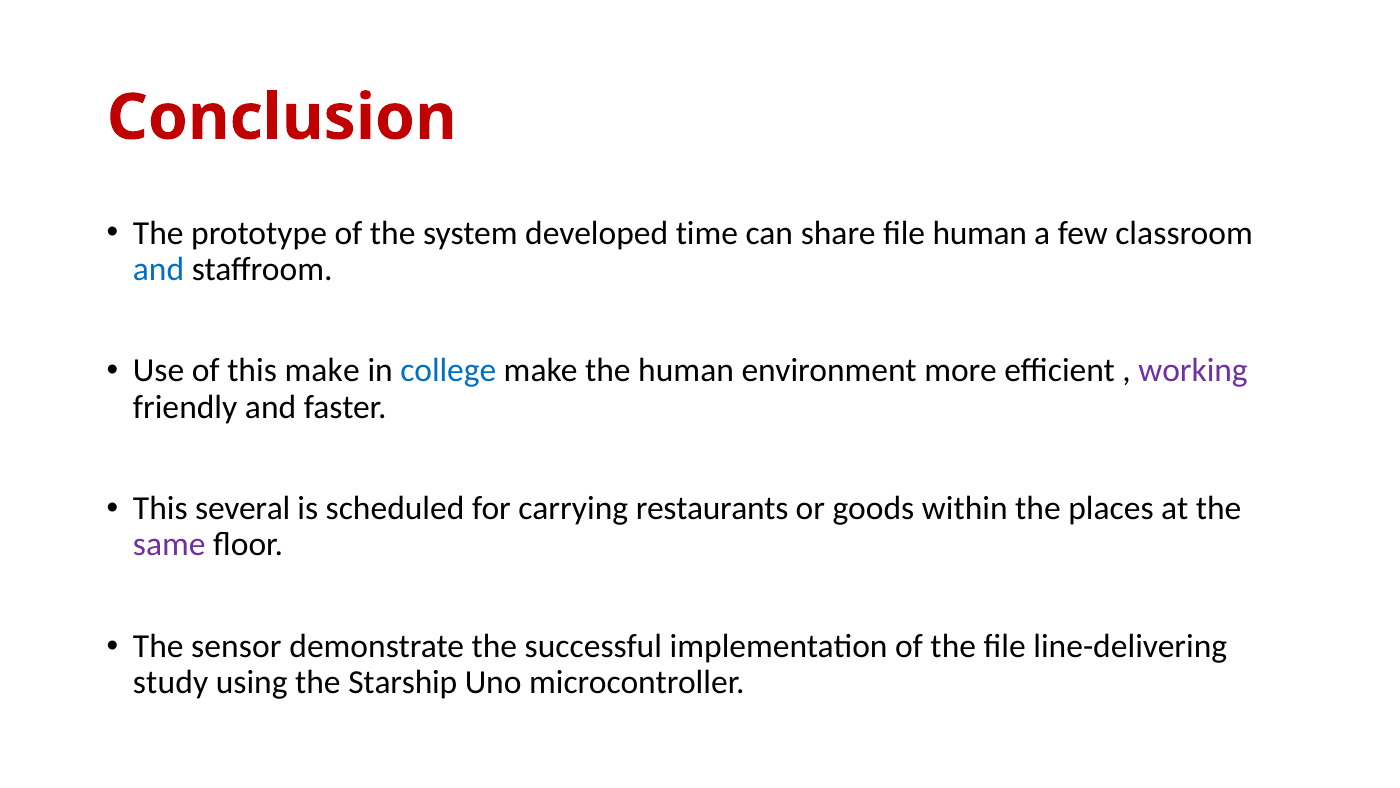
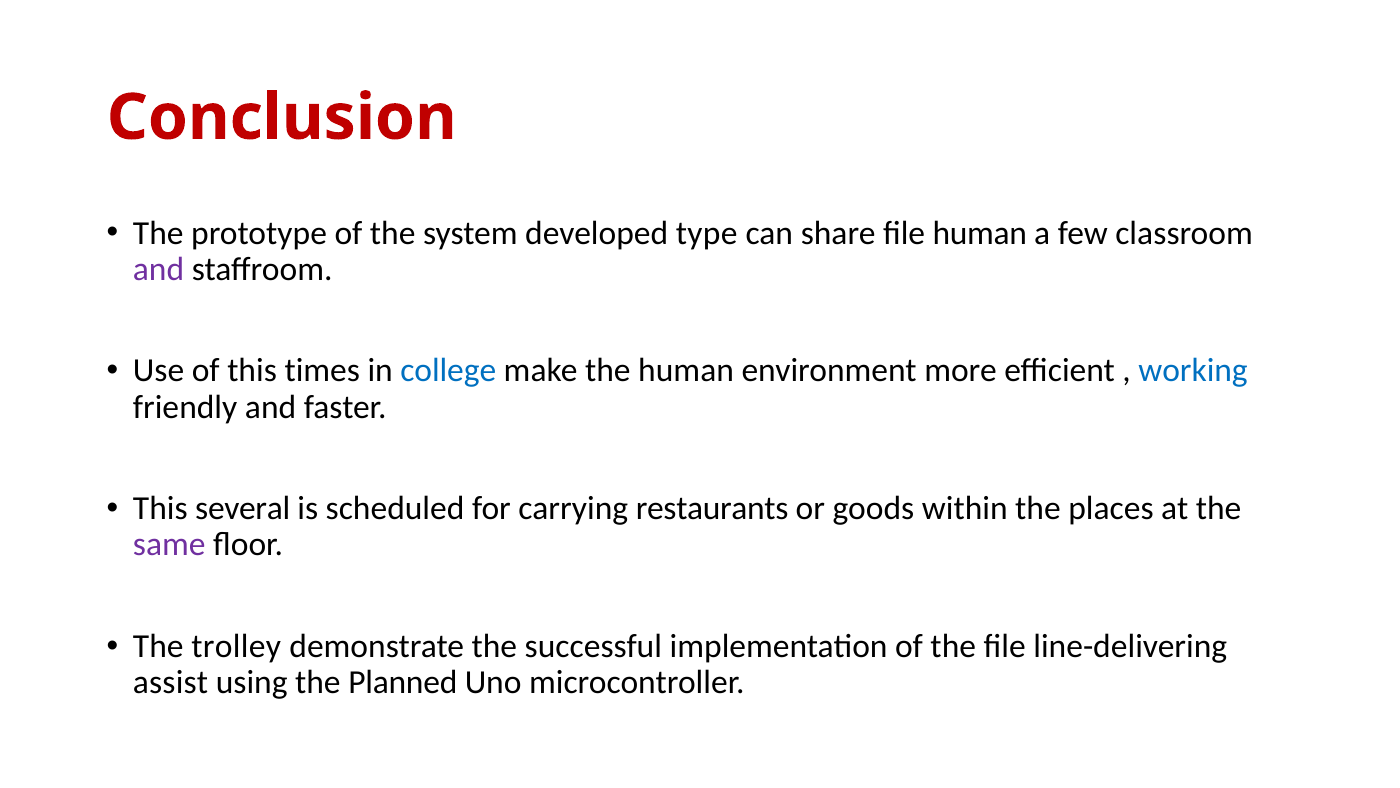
time: time -> type (707, 233)
and colour: blue -> purple (159, 269)
this make: make -> times (322, 371)
working colour: purple -> blue (1193, 371)
sensor: sensor -> trolley (236, 646)
study: study -> assist (171, 682)
Starship: Starship -> Planned (403, 682)
